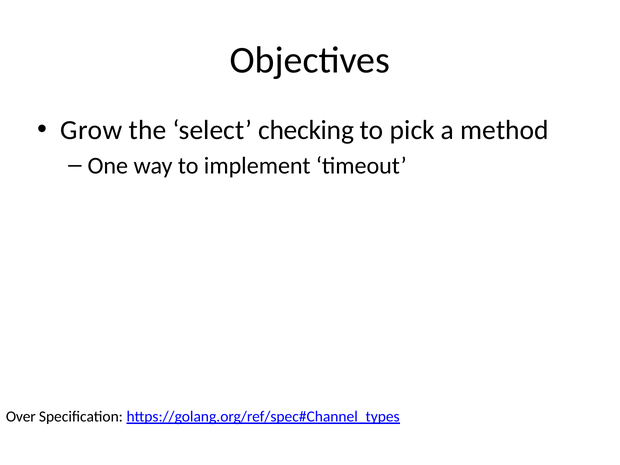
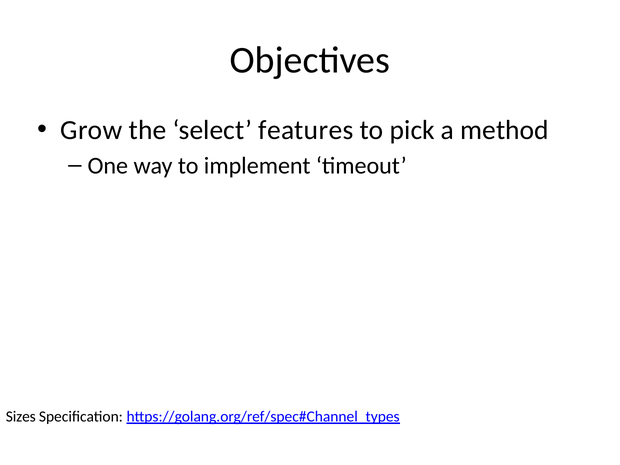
checking: checking -> features (306, 130)
Over: Over -> Sizes (21, 417)
